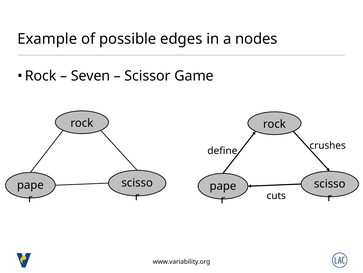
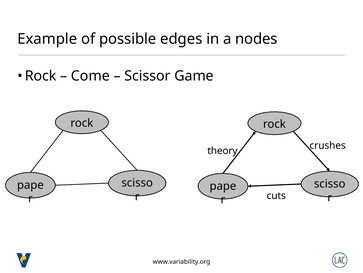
Seven: Seven -> Come (90, 76)
define: define -> theory (222, 150)
